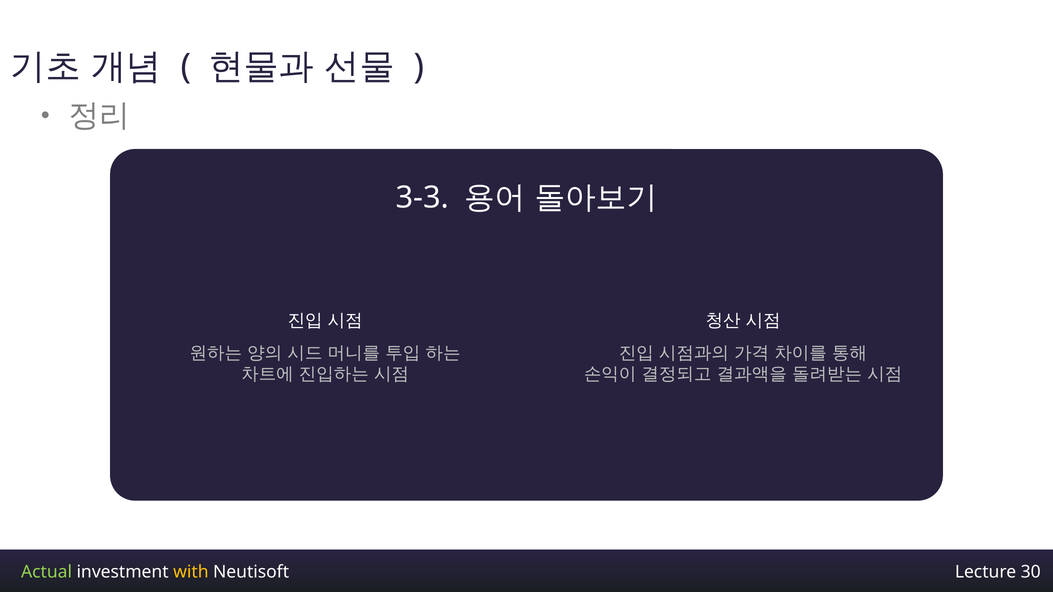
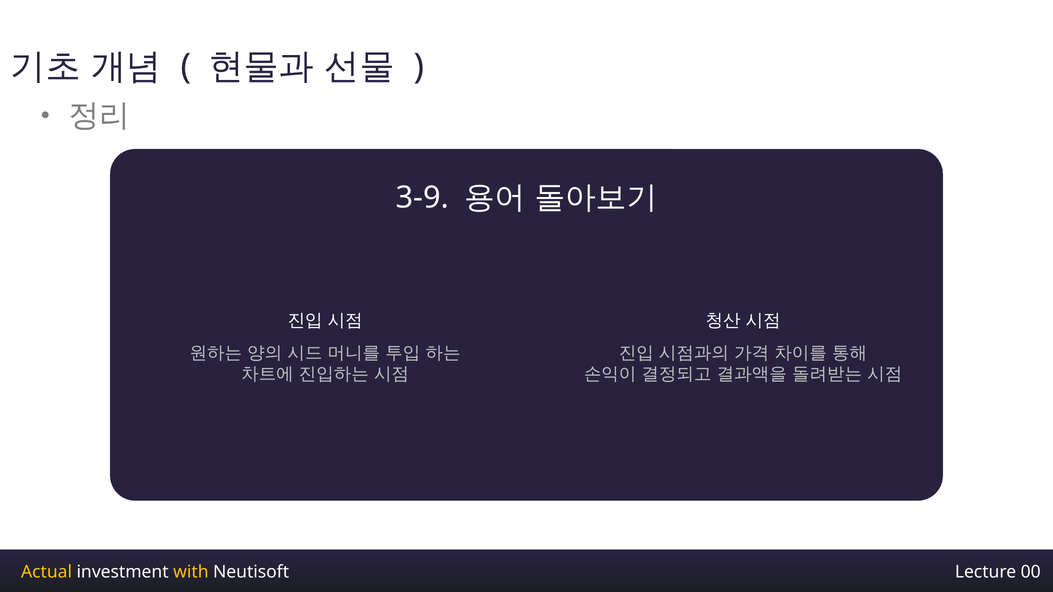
3-3: 3-3 -> 3-9 (422, 198)
Actual colour: light green -> yellow (47, 572)
30: 30 -> 00 (1031, 572)
